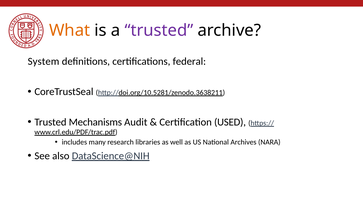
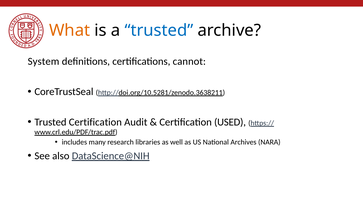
trusted colour: purple -> blue (159, 30)
federal: federal -> cannot (189, 61)
Trusted Mechanisms: Mechanisms -> Certification (95, 122)
